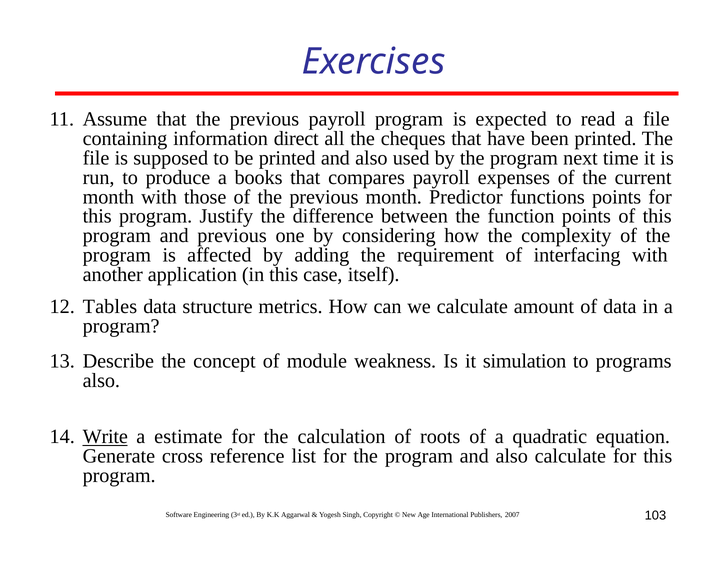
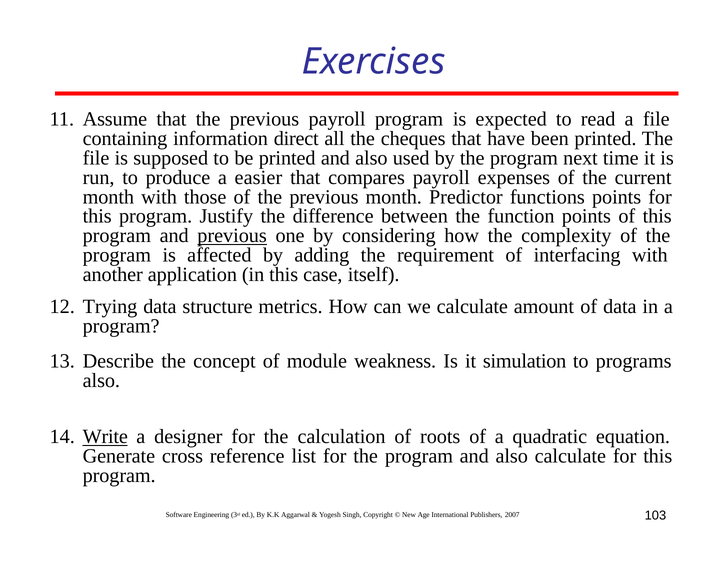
books: books -> easier (258, 178)
previous underline: none -> present (232, 236)
Tables: Tables -> Trying (110, 307)
estimate: estimate -> designer (188, 437)
